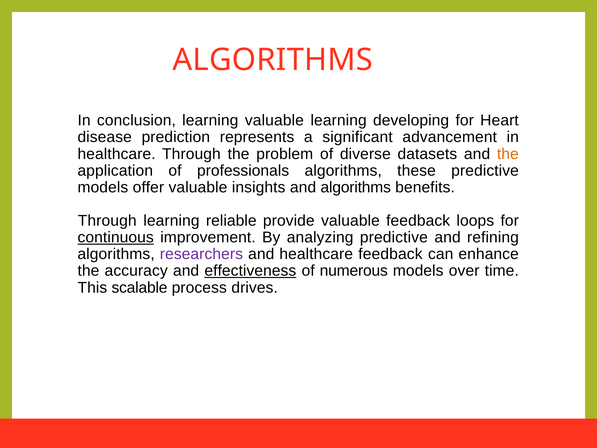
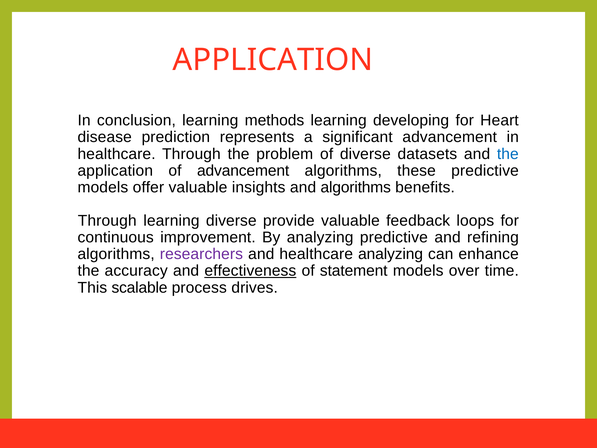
ALGORITHMS: ALGORITHMS -> APPLICATION (273, 60)
learning valuable: valuable -> methods (274, 120)
the colour: orange -> blue (508, 154)
of professionals: professionals -> advancement (243, 170)
learning reliable: reliable -> diverse (231, 221)
continuous underline: present -> none (116, 237)
healthcare feedback: feedback -> analyzing (391, 254)
numerous: numerous -> statement (354, 271)
